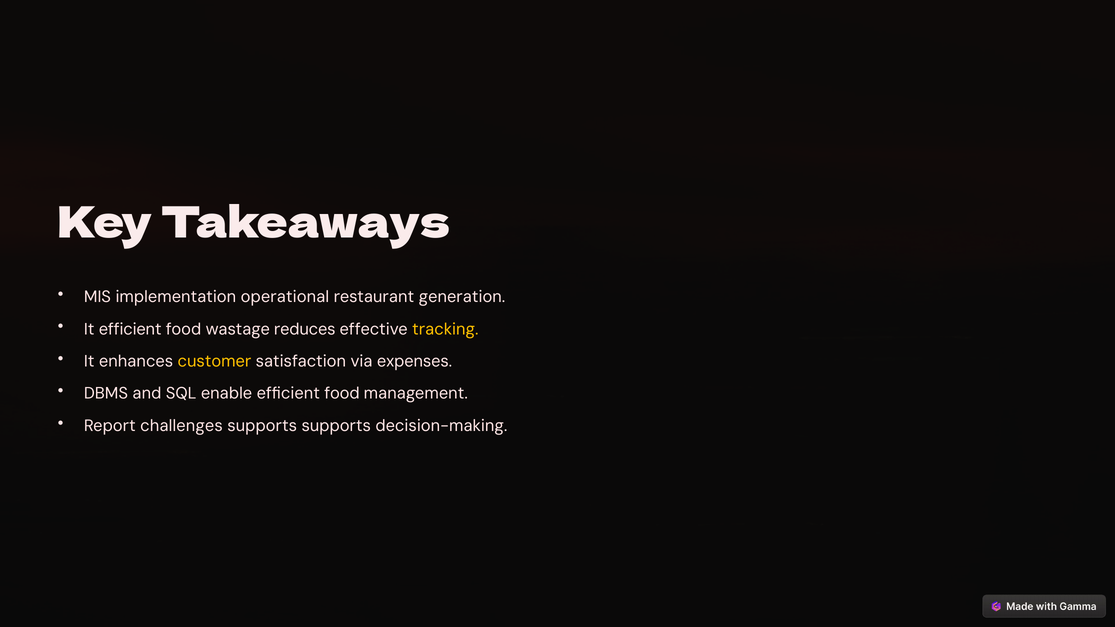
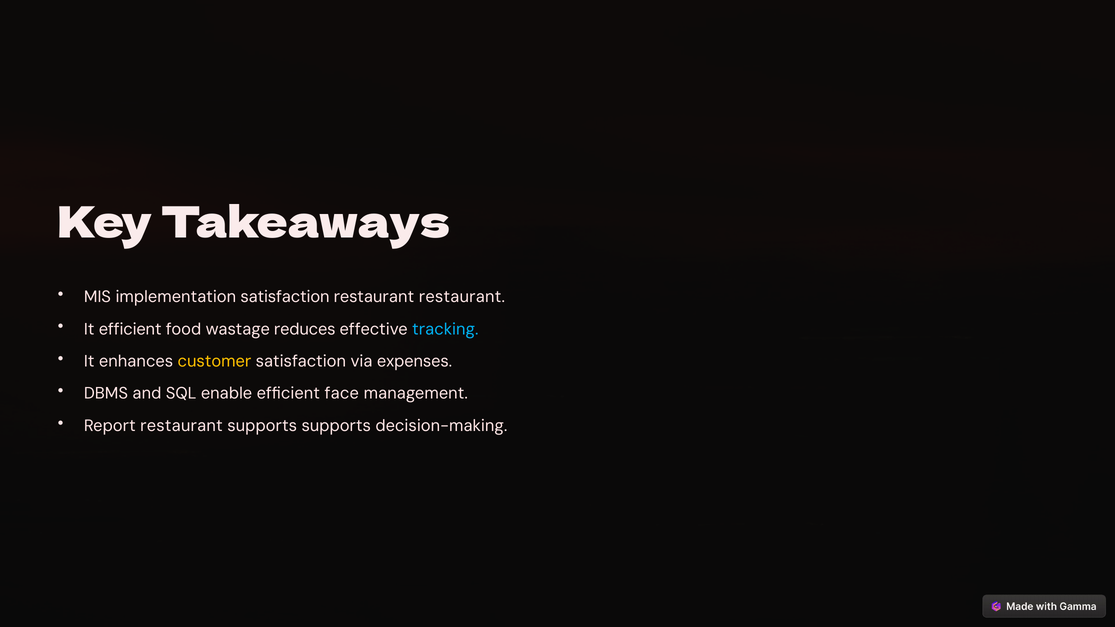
implementation operational: operational -> satisfaction (285, 297)
restaurant generation: generation -> restaurant (462, 297)
tracking colour: yellow -> light blue (445, 329)
enable efficient food: food -> face (342, 394)
Report challenges: challenges -> restaurant (181, 426)
